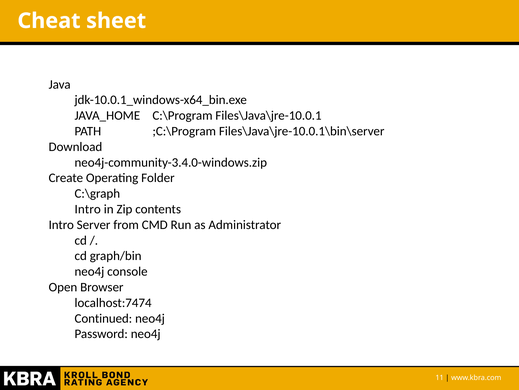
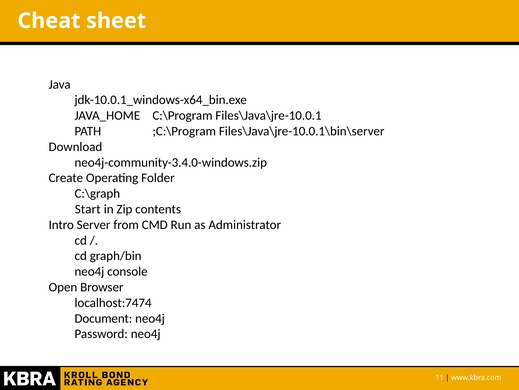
Intro: Intro -> Start (88, 209)
Continued: Continued -> Document (103, 318)
